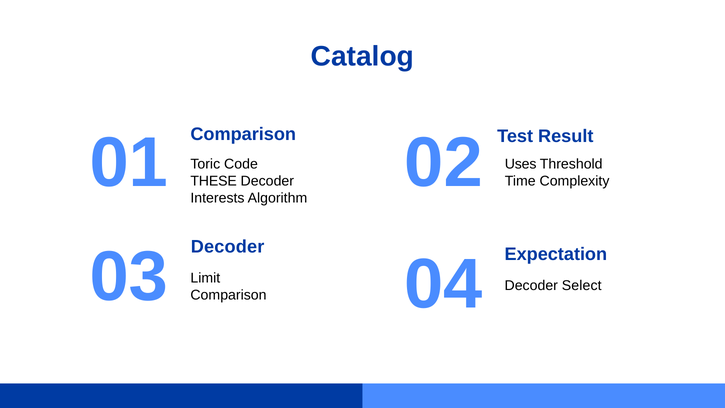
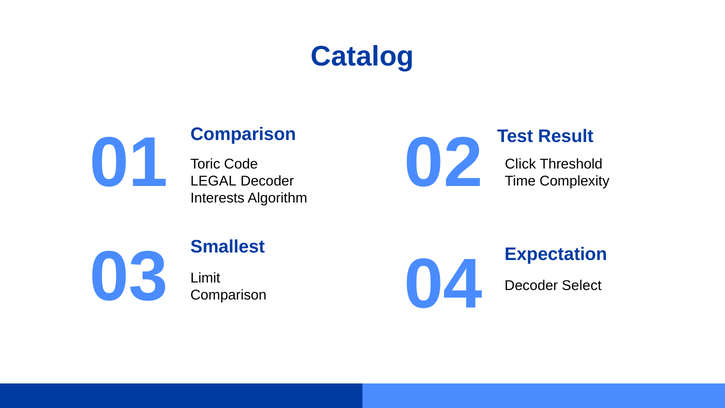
Uses: Uses -> Click (520, 164)
THESE: THESE -> LEGAL (213, 181)
Decoder: Decoder -> Smallest (228, 247)
